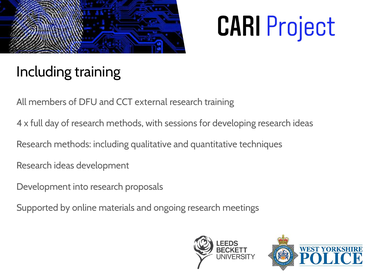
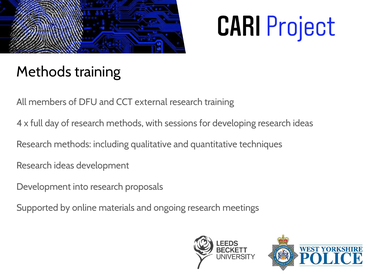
Including: Including -> Methods (44, 72)
